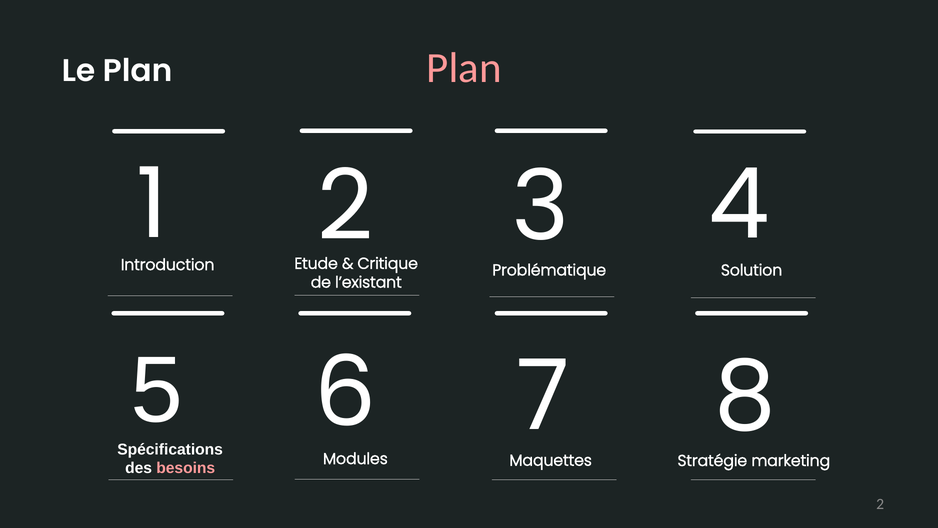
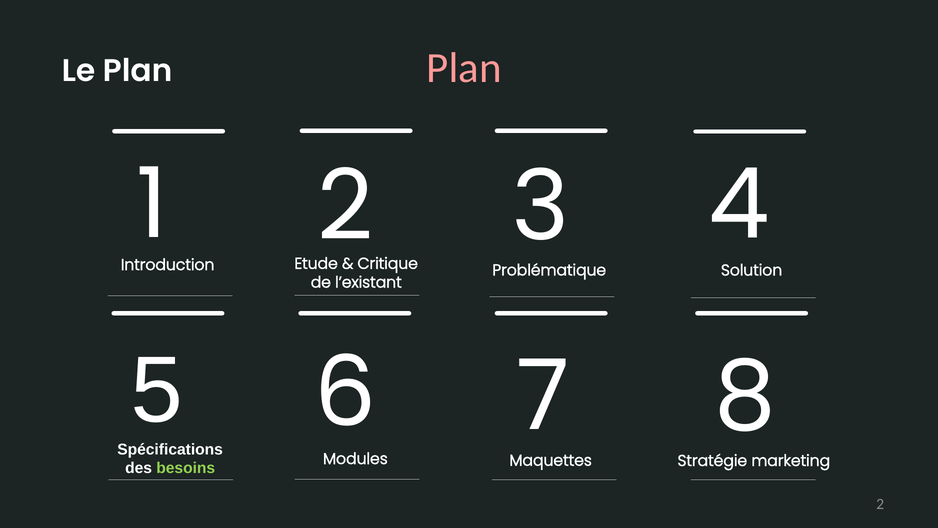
besoins colour: pink -> light green (186, 468)
